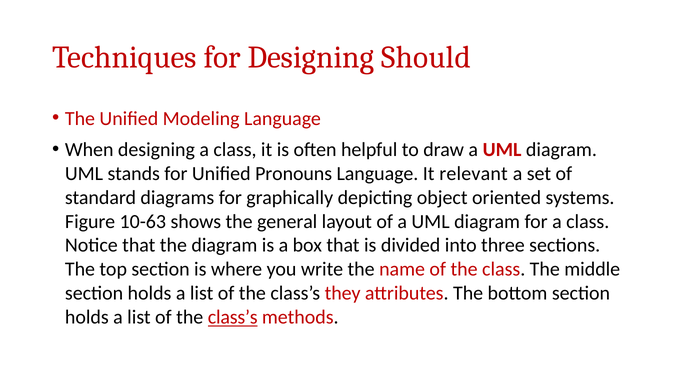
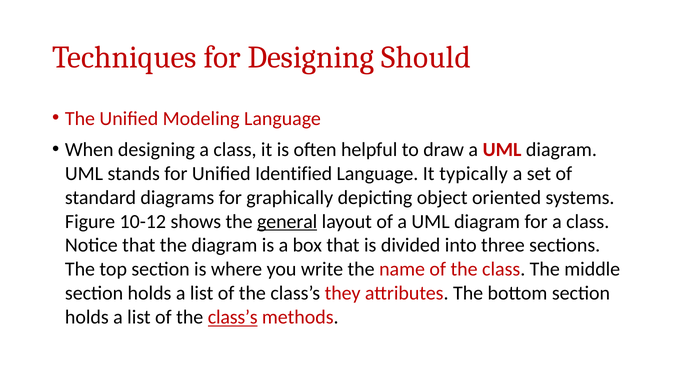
Pronouns: Pronouns -> Identified (294, 173)
relevant: relevant -> typically (474, 173)
10-63: 10-63 -> 10-12 (143, 221)
general underline: none -> present (287, 221)
